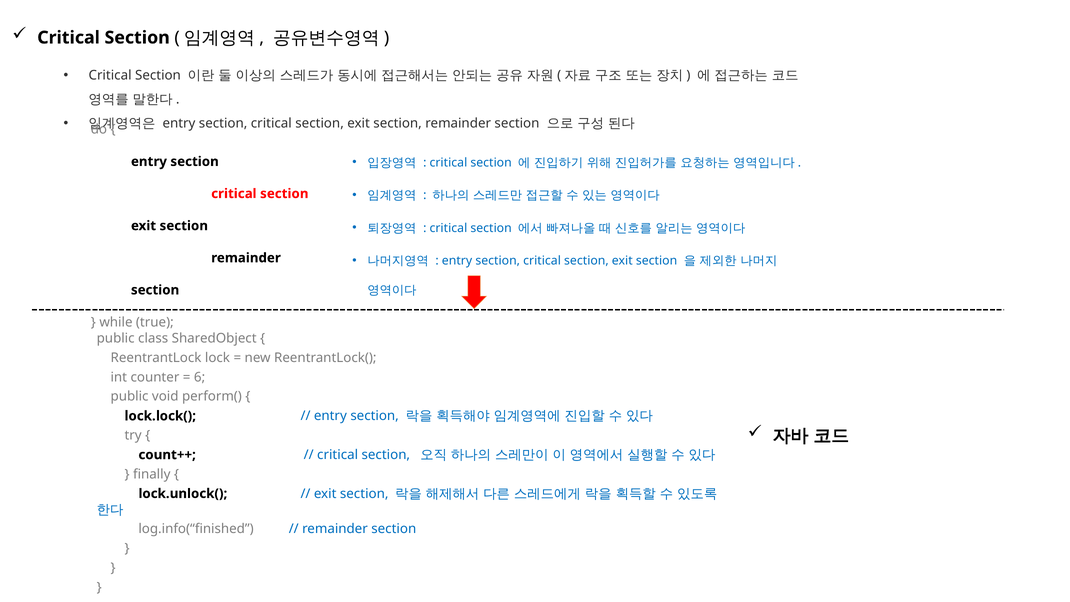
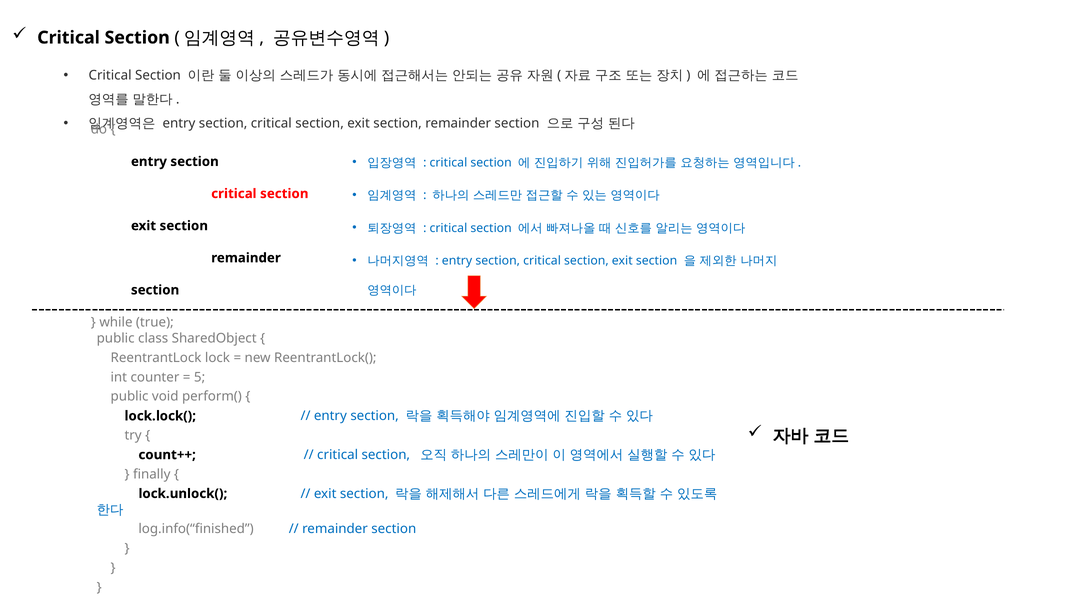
6: 6 -> 5 (200, 377)
